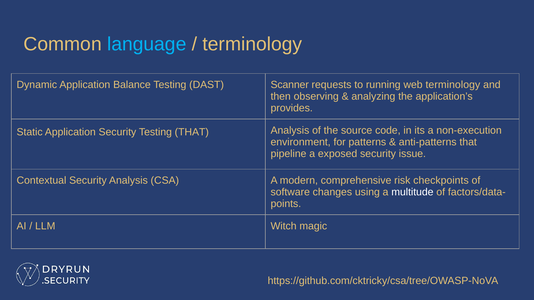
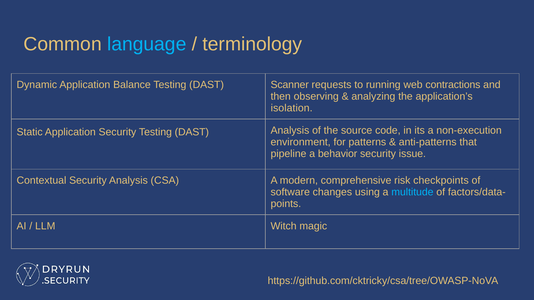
web terminology: terminology -> contractions (453, 85)
provides: provides -> isolation (292, 108)
Security Testing THAT: THAT -> DAST (192, 132)
exposed: exposed -> behavior (338, 154)
multitude colour: white -> light blue (412, 192)
